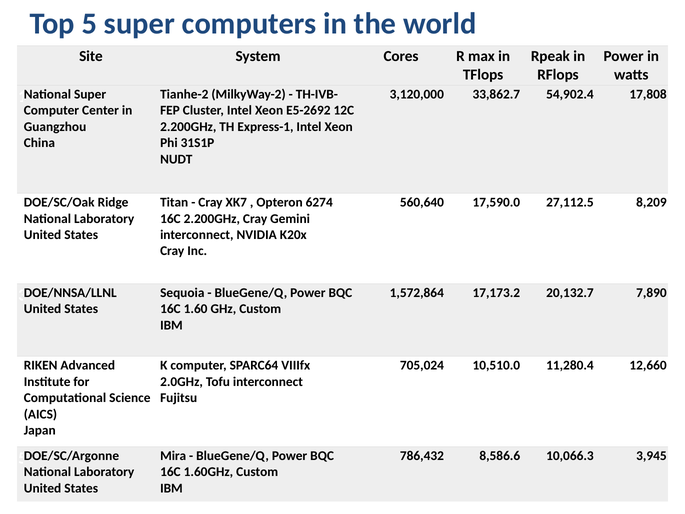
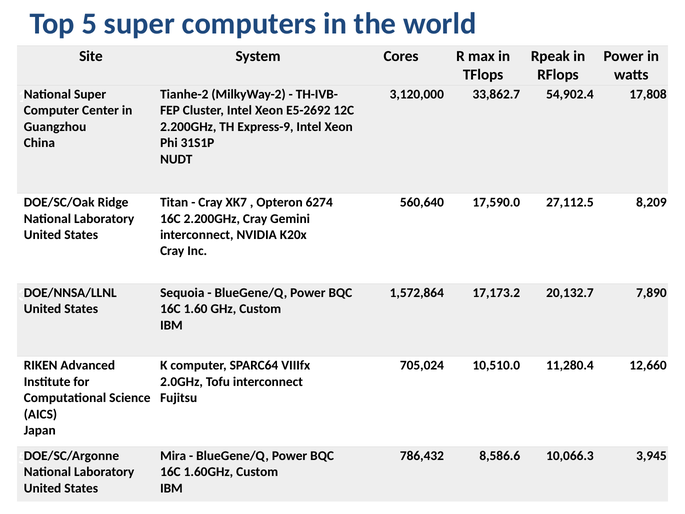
Express-1: Express-1 -> Express-9 (265, 127)
